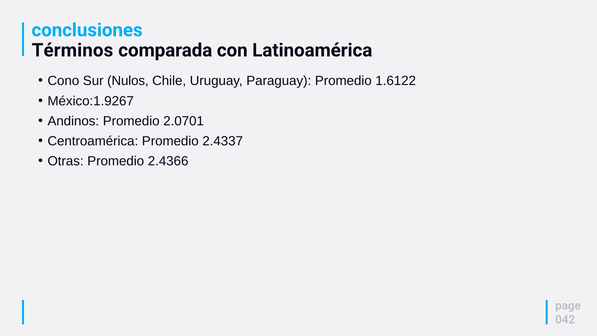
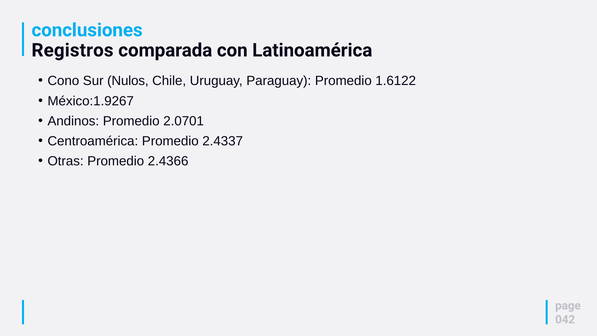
Términos: Términos -> Registros (73, 50)
